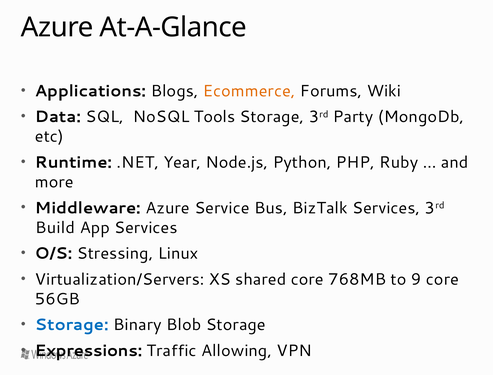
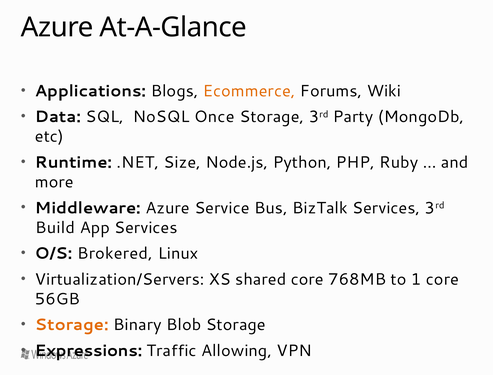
Tools: Tools -> Once (214, 117)
Year: Year -> Size (182, 163)
Stressing: Stressing -> Brokered (115, 254)
9: 9 -> 1 (416, 280)
Storage colour: blue -> orange (72, 325)
